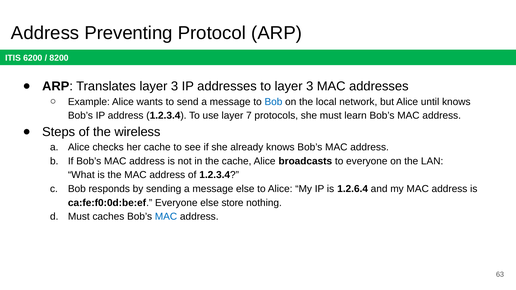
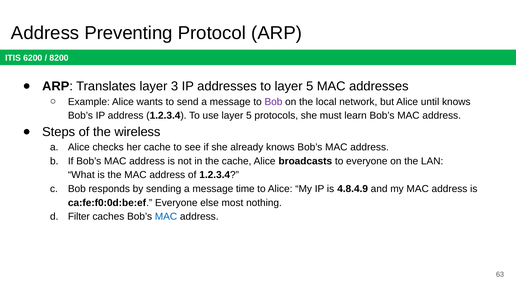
to layer 3: 3 -> 5 (310, 86)
Bob colour: blue -> purple (273, 102)
use layer 7: 7 -> 5 (249, 116)
message else: else -> time (245, 189)
1.2.6.4: 1.2.6.4 -> 4.8.4.9 (353, 189)
store: store -> most (232, 203)
Must: Must -> Filter (79, 217)
